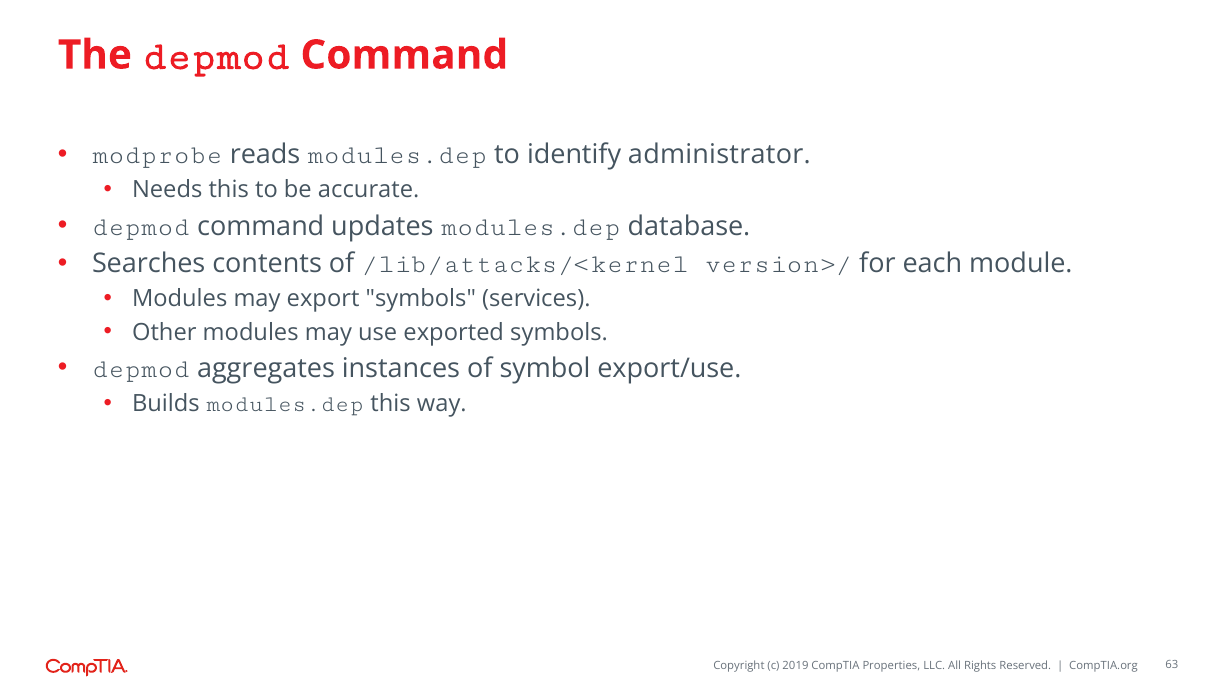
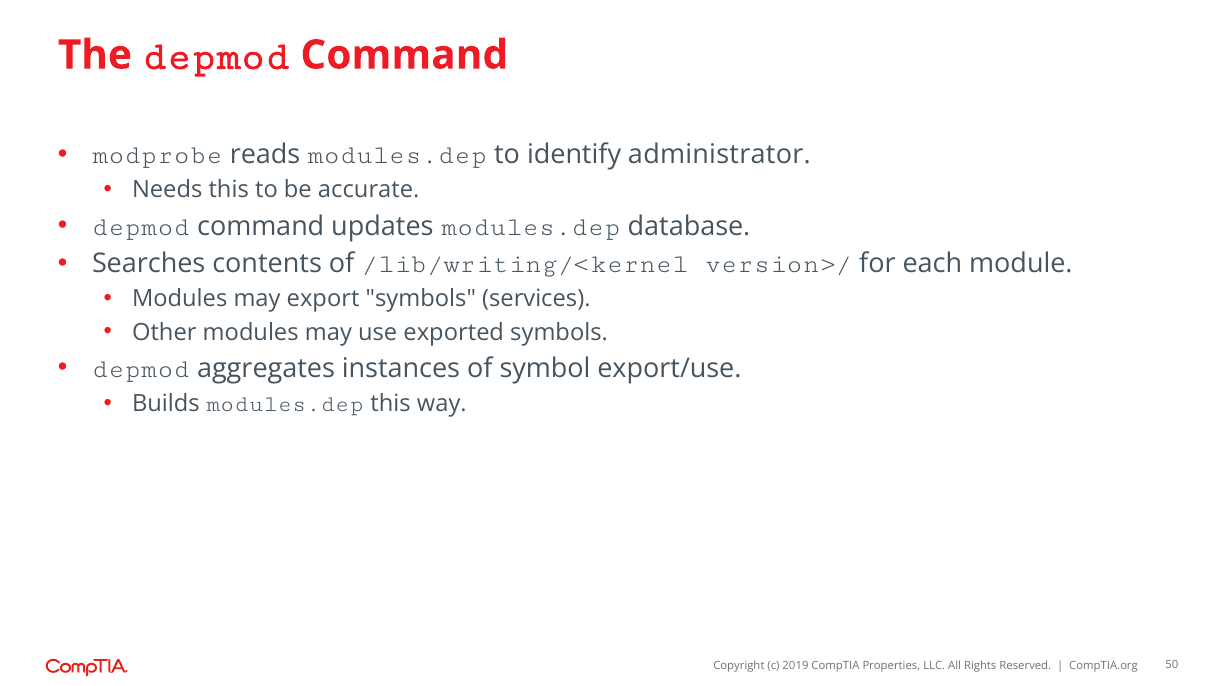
/lib/attacks/<kernel: /lib/attacks/<kernel -> /lib/writing/<kernel (525, 264)
63: 63 -> 50 (1172, 664)
